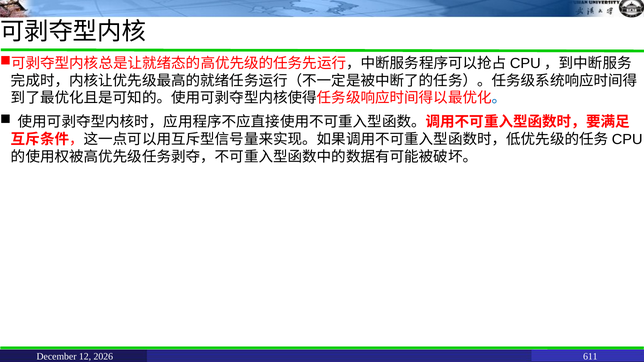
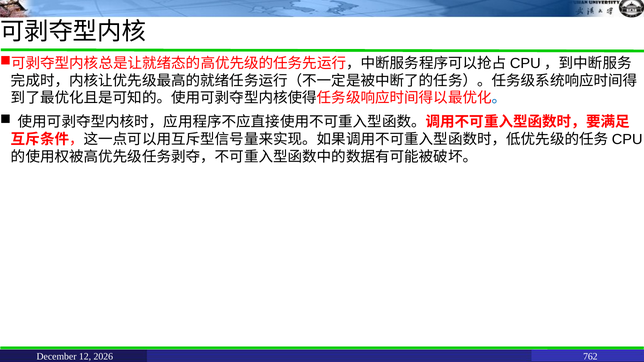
611: 611 -> 762 (590, 357)
